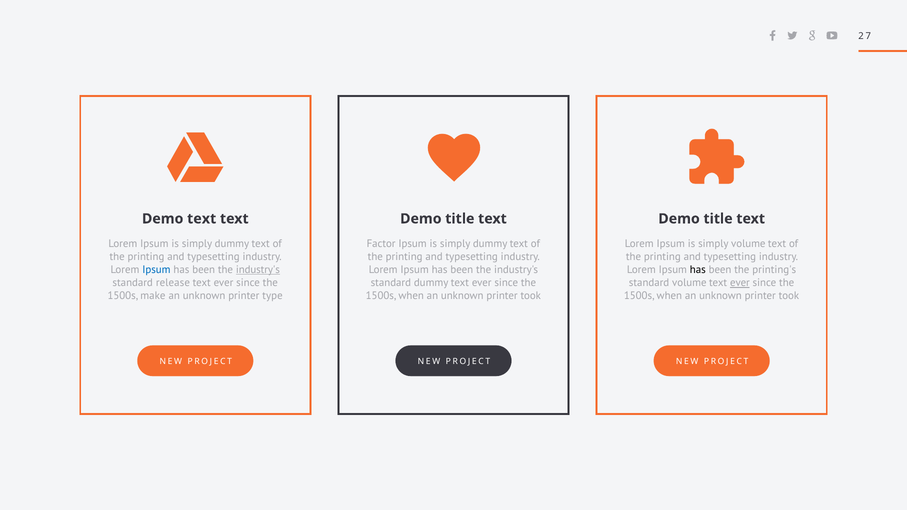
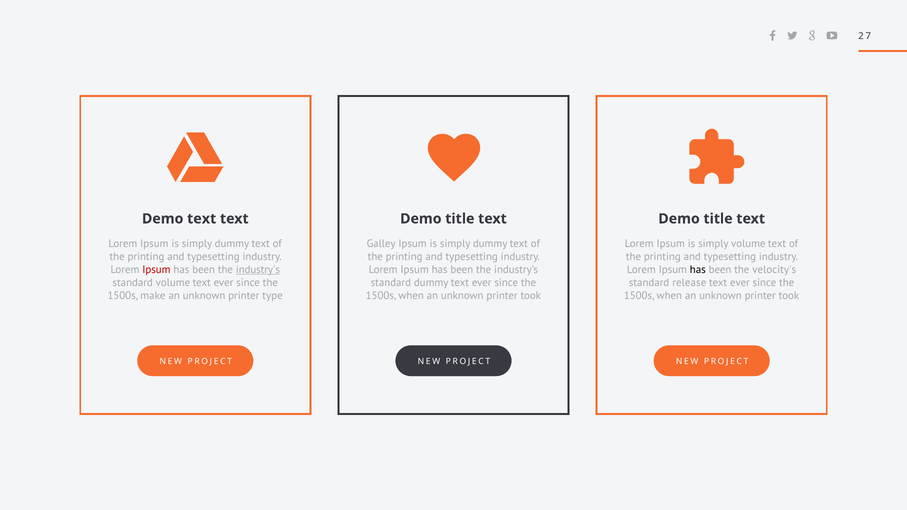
Factor: Factor -> Galley (381, 244)
Ipsum colour: blue -> red (156, 270)
printing's: printing's -> velocity's (774, 270)
standard release: release -> volume (173, 283)
standard volume: volume -> release (689, 283)
ever underline: present -> none (740, 283)
